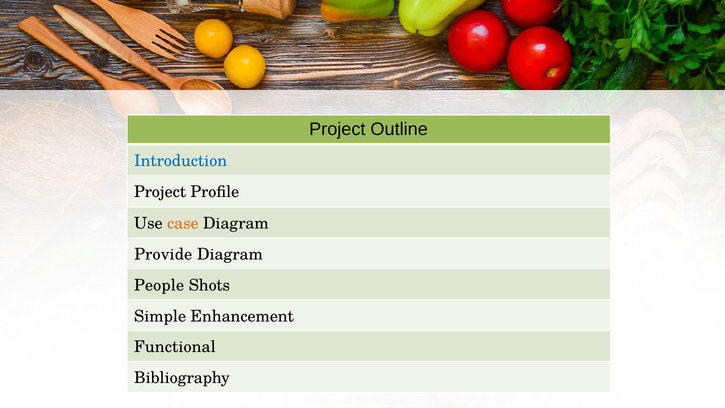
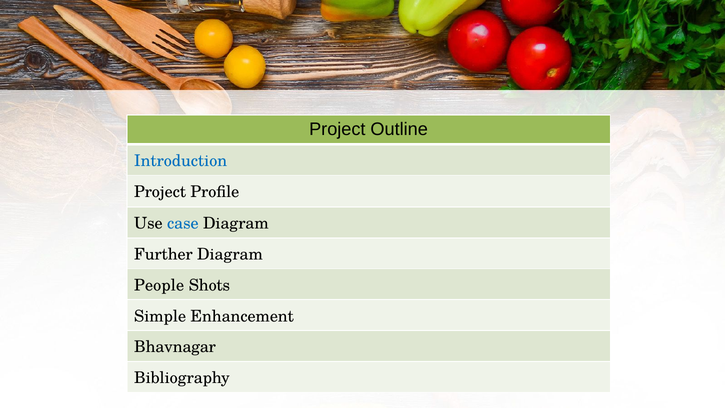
case colour: orange -> blue (183, 223)
Provide: Provide -> Further (163, 254)
Functional: Functional -> Bhavnagar (175, 347)
